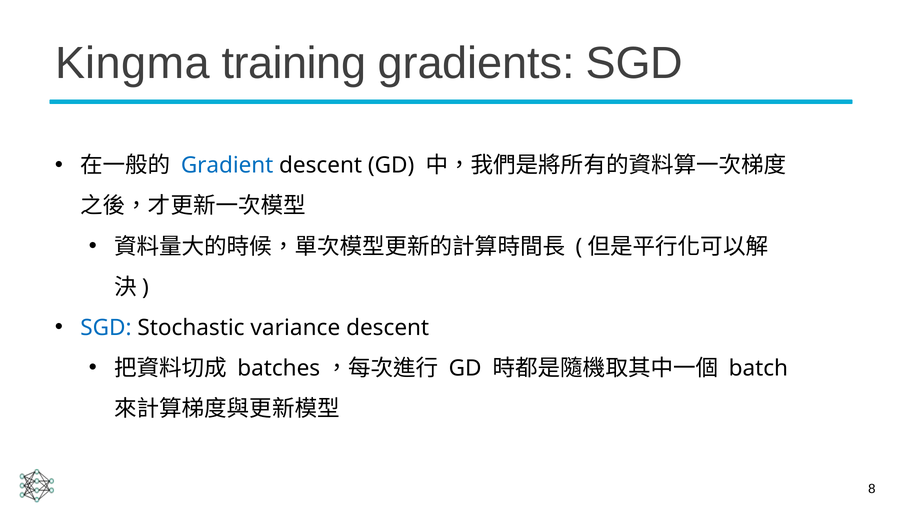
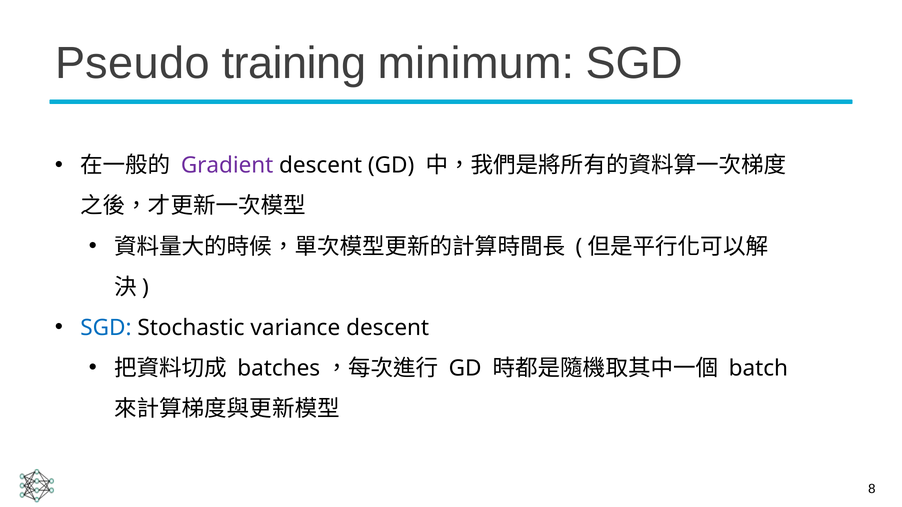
Kingma: Kingma -> Pseudo (132, 63)
gradients: gradients -> minimum (476, 63)
Gradient colour: blue -> purple (227, 166)
